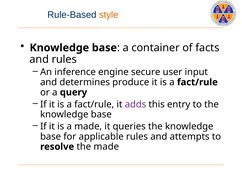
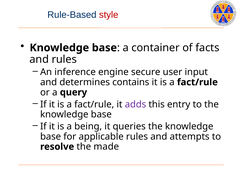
style colour: orange -> red (109, 15)
produce: produce -> contains (131, 82)
a made: made -> being (88, 127)
